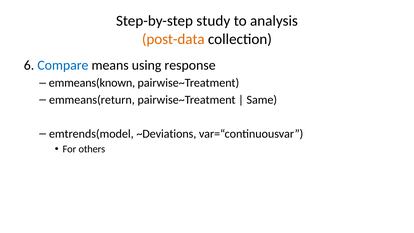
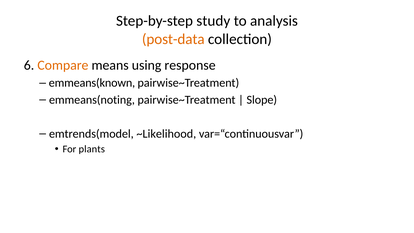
Compare colour: blue -> orange (63, 65)
emmeans(return: emmeans(return -> emmeans(noting (92, 100)
Same: Same -> Slope (262, 100)
~Deviations: ~Deviations -> ~Likelihood (166, 134)
others: others -> plants (92, 149)
